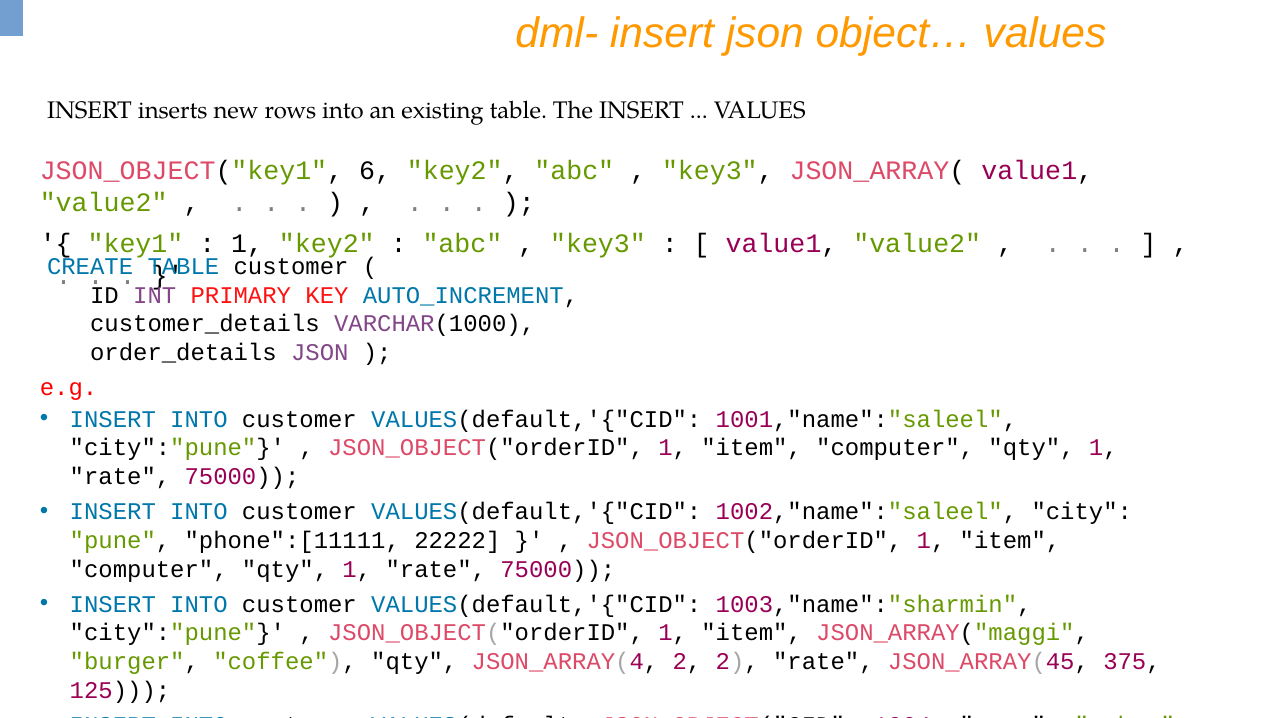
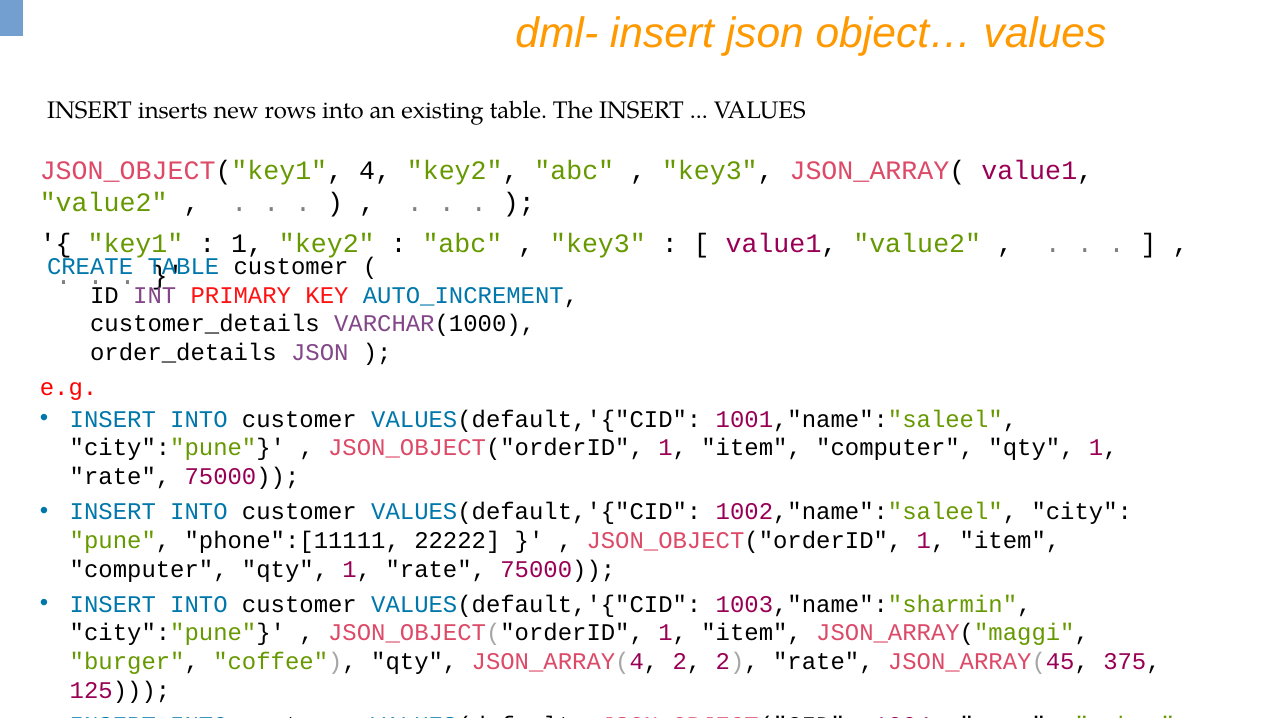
6: 6 -> 4 (375, 170)
